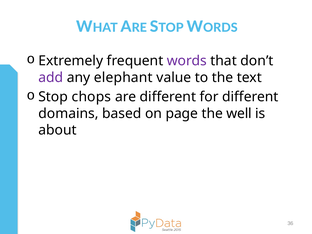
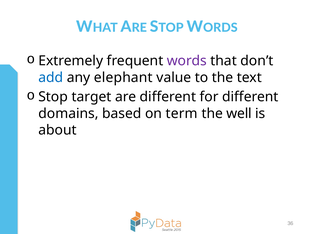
add colour: purple -> blue (51, 77)
chops: chops -> target (91, 97)
page: page -> term (182, 113)
